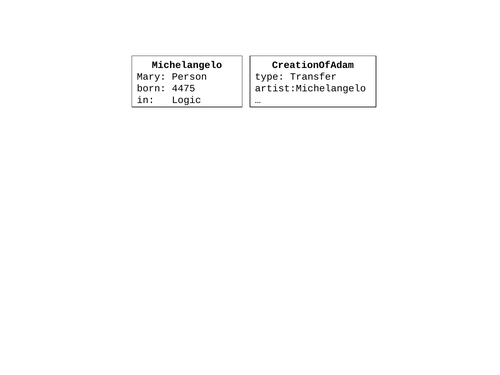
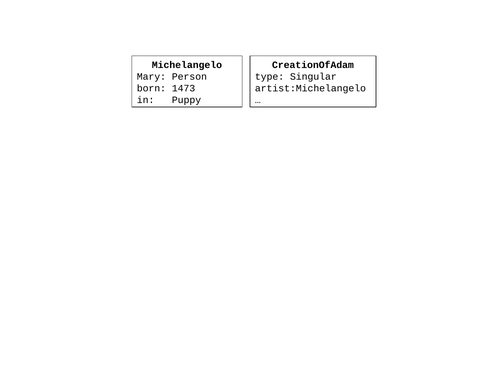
Transfer: Transfer -> Singular (313, 77)
4475: 4475 -> 1473 (184, 88)
Logic: Logic -> Puppy (187, 100)
